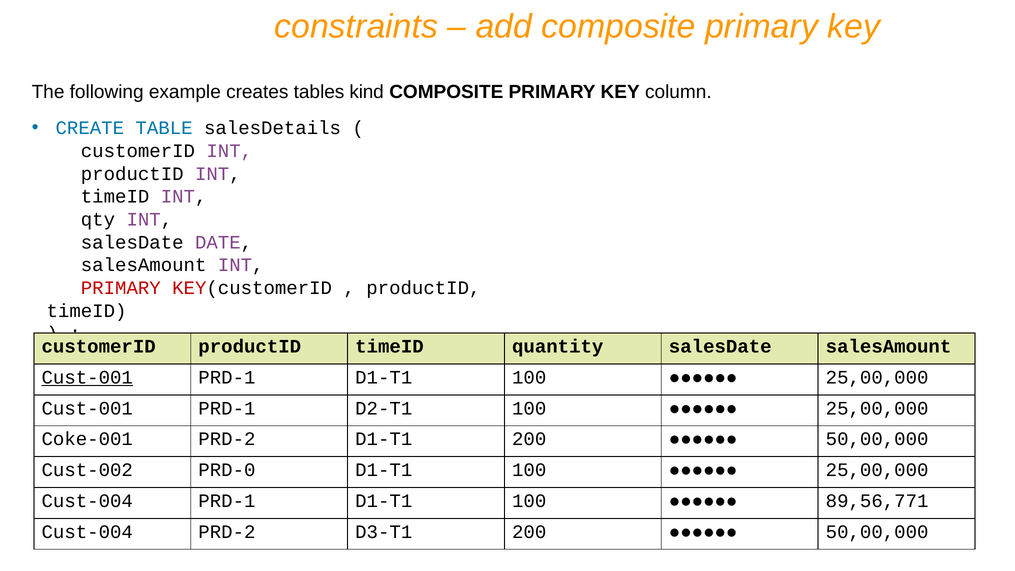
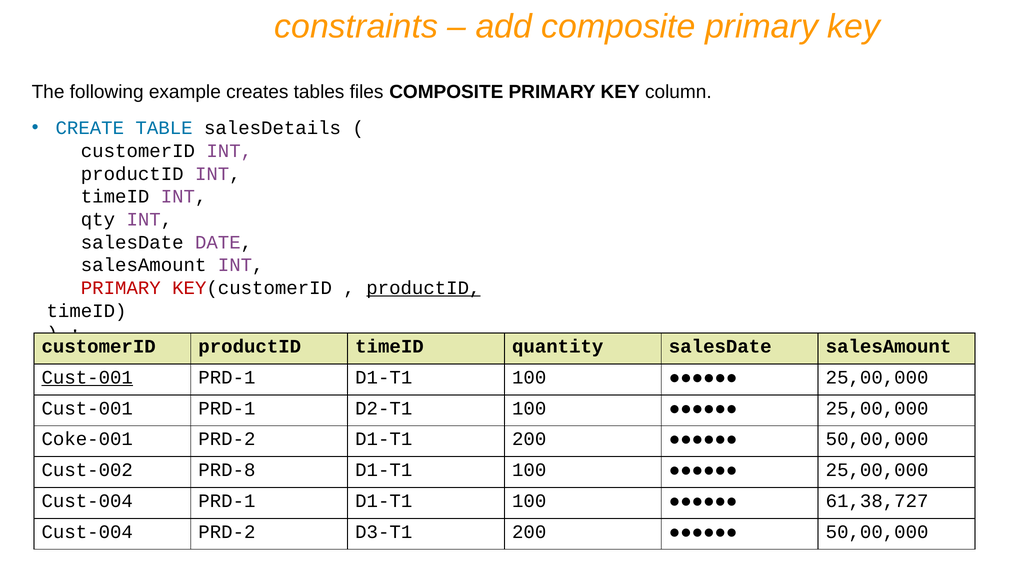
kind: kind -> files (367, 92)
productID underline: none -> present (423, 288)
PRD-0: PRD-0 -> PRD-8 (227, 470)
89,56,771: 89,56,771 -> 61,38,727 (877, 501)
